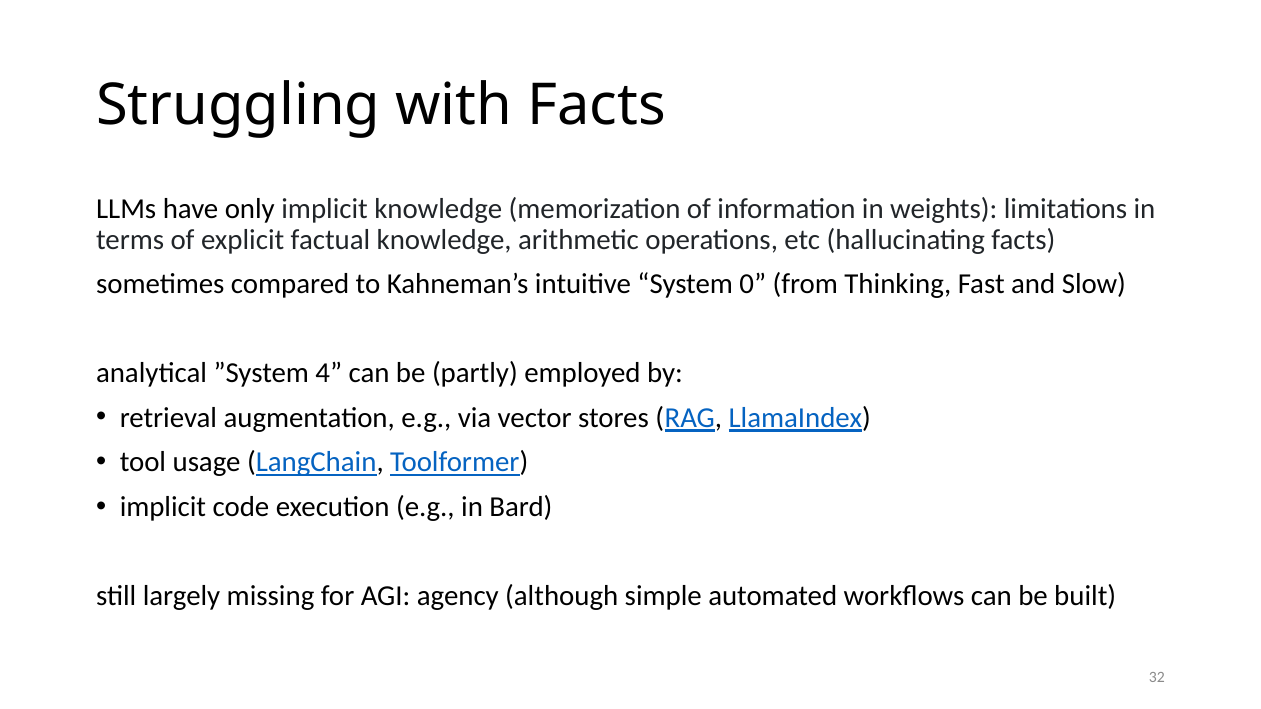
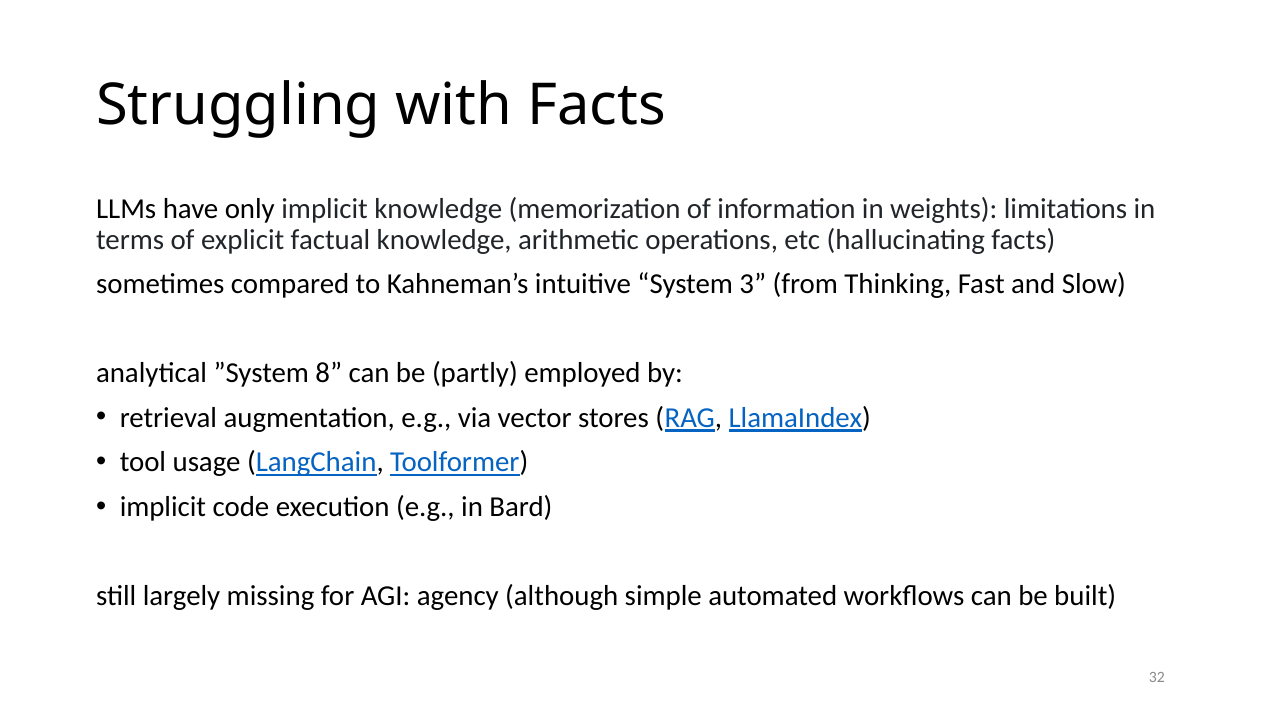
0: 0 -> 3 (753, 285)
4: 4 -> 8 (329, 373)
